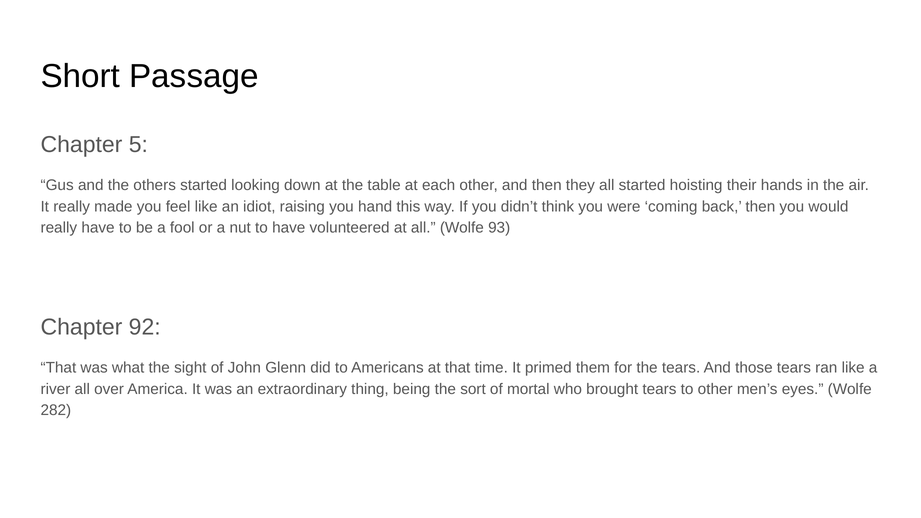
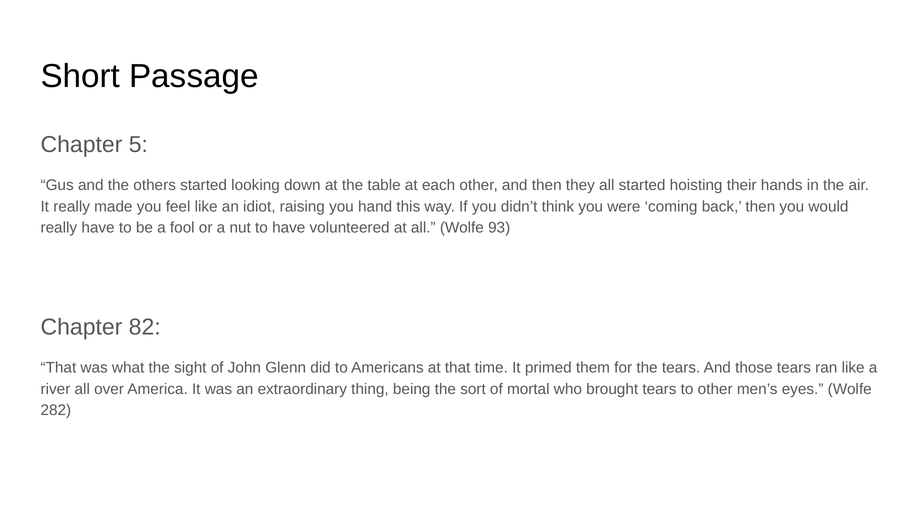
92: 92 -> 82 (145, 327)
